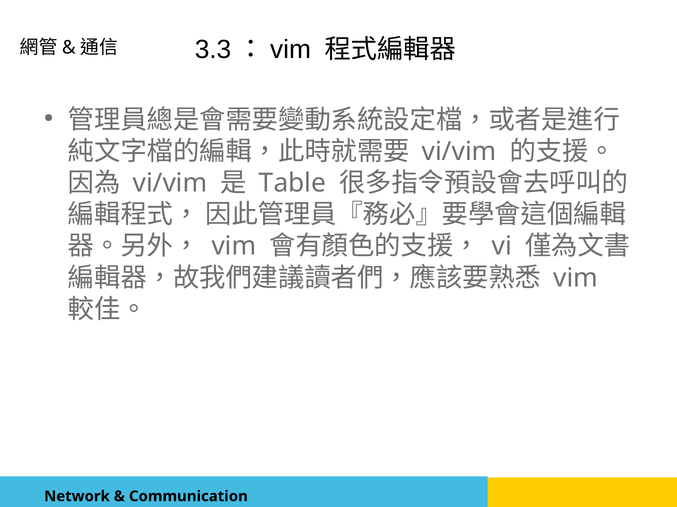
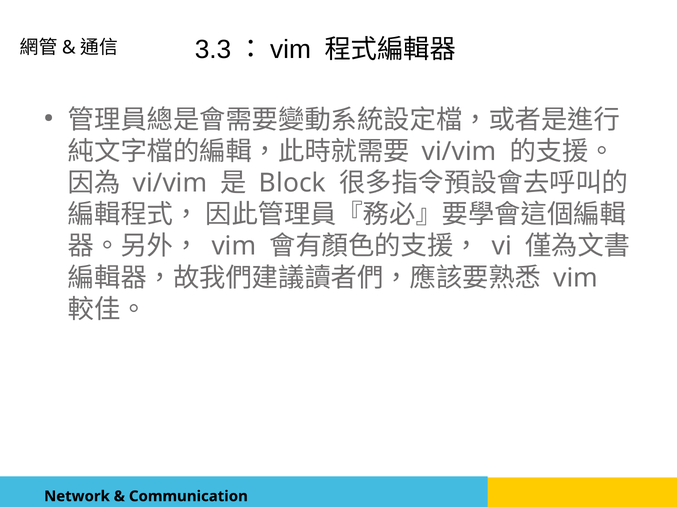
Table: Table -> Block (292, 183)
